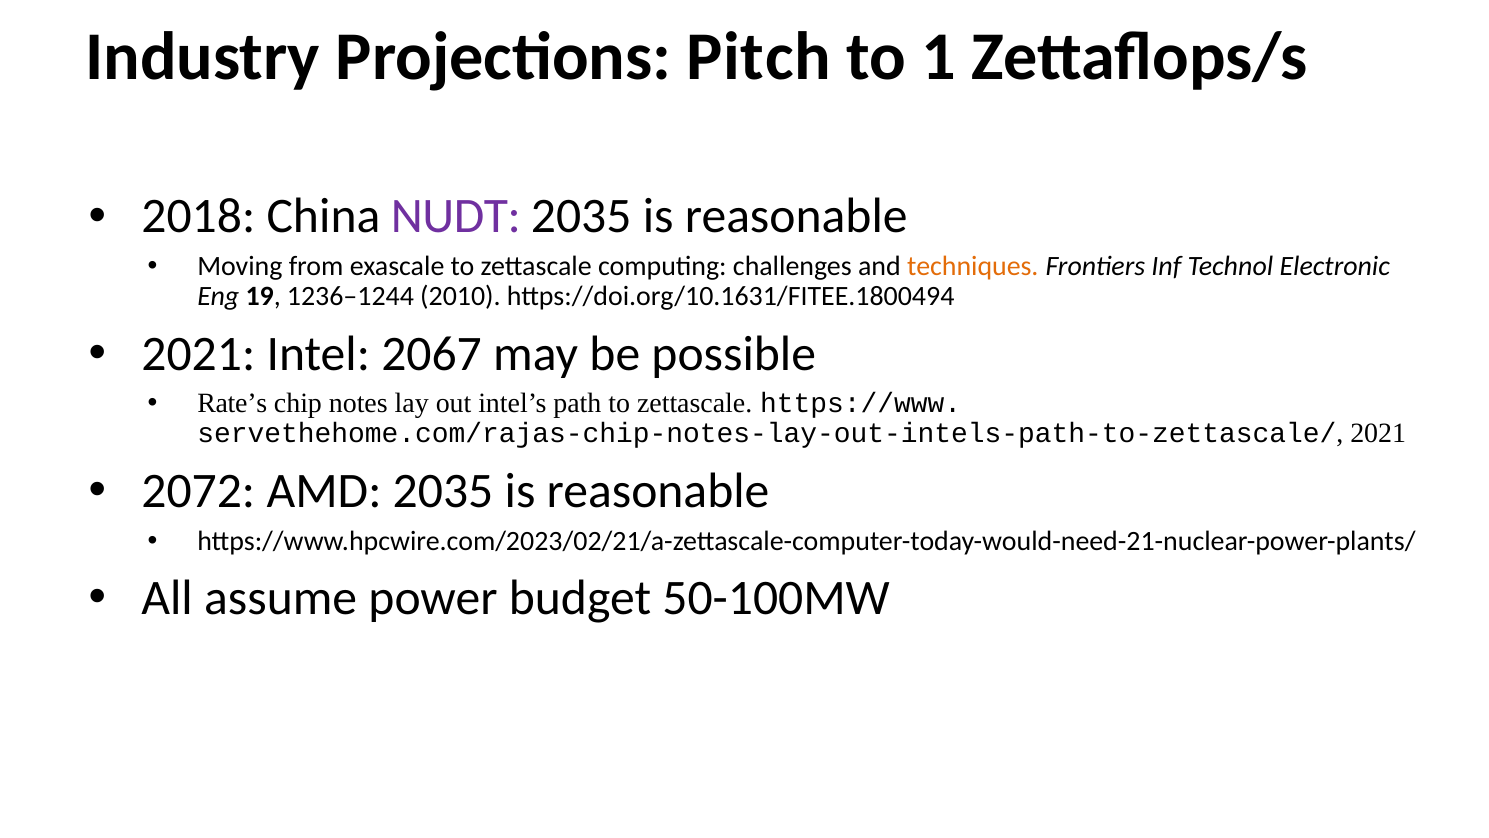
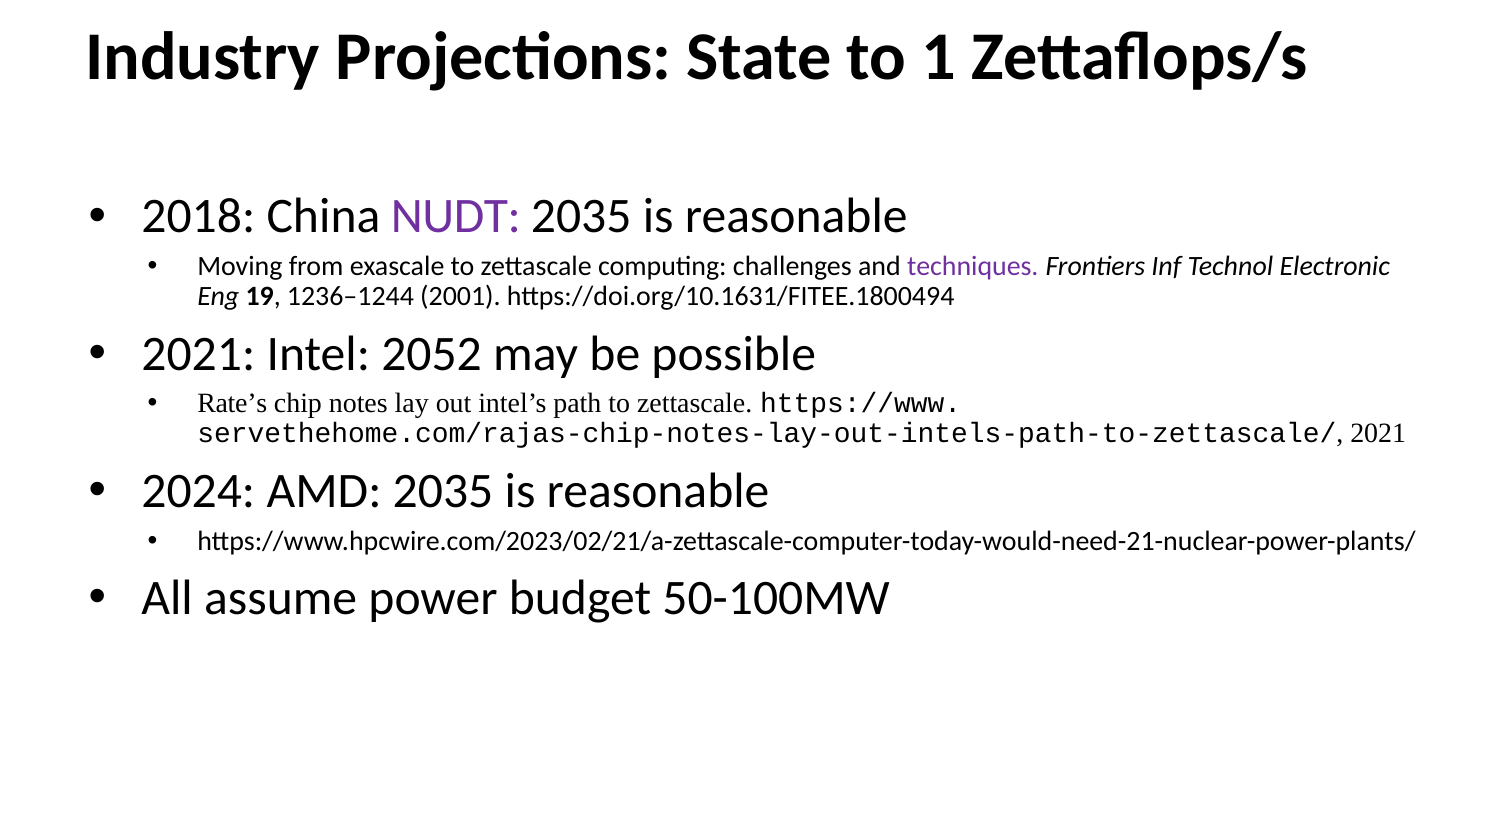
Pitch: Pitch -> State (759, 57)
techniques colour: orange -> purple (973, 266)
2010: 2010 -> 2001 (460, 296)
2067: 2067 -> 2052 (432, 354)
2072: 2072 -> 2024 (198, 491)
